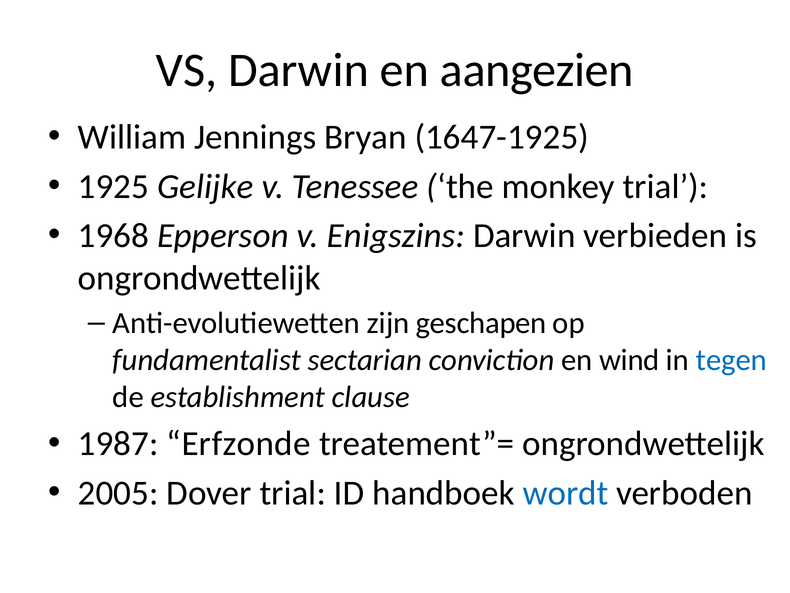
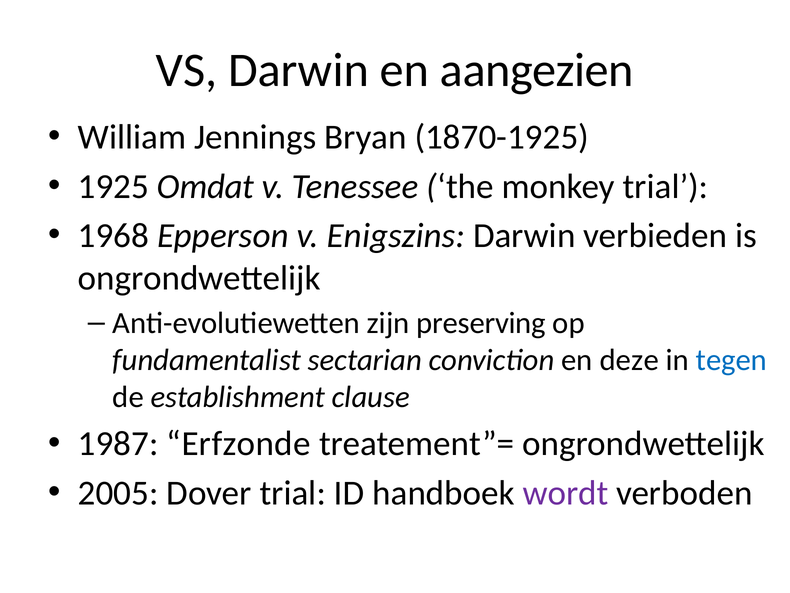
1647-1925: 1647-1925 -> 1870-1925 (502, 137)
Gelijke: Gelijke -> Omdat (206, 186)
geschapen: geschapen -> preserving (481, 323)
wind: wind -> deze (629, 360)
wordt colour: blue -> purple (566, 493)
